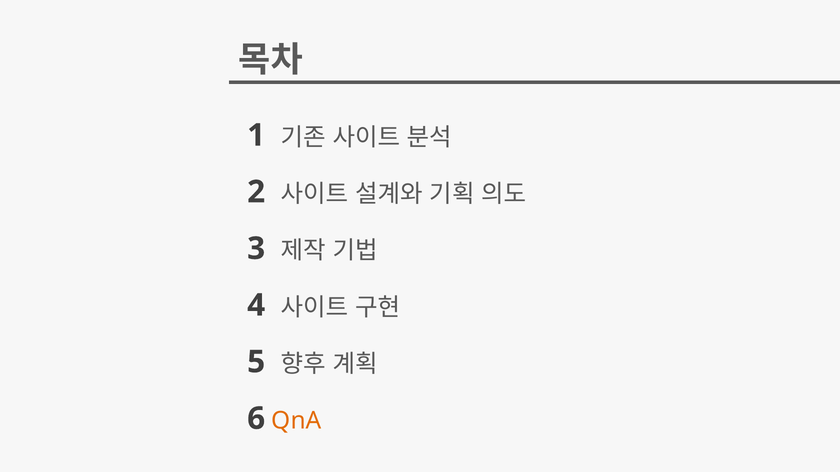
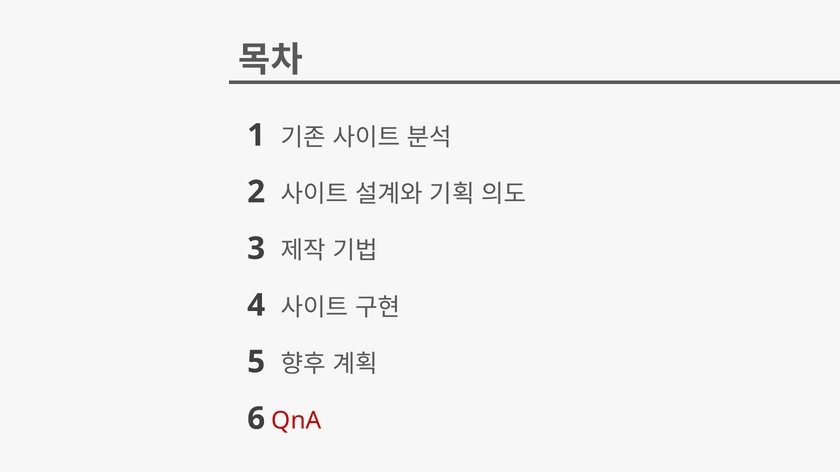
QnA colour: orange -> red (296, 421)
